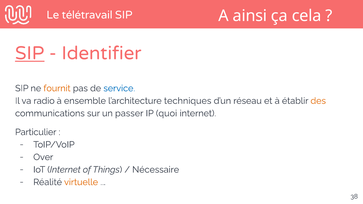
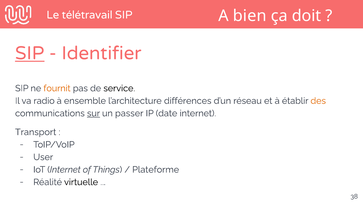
ainsi: ainsi -> bien (250, 16)
cela: cela -> doit (307, 16)
service colour: blue -> black (119, 88)
techniques: techniques -> différences (188, 101)
sur underline: none -> present (93, 113)
quoi: quoi -> date (167, 113)
Particulier: Particulier -> Transport (36, 132)
Over: Over -> User (43, 157)
Nécessaire: Nécessaire -> Plateforme (156, 170)
virtuelle colour: orange -> black (81, 182)
